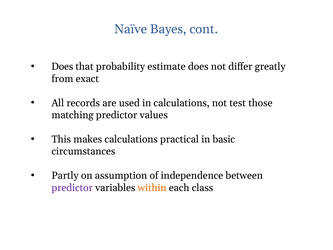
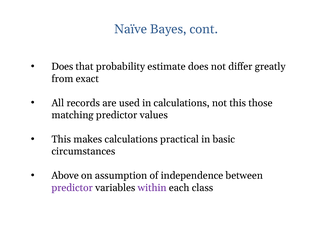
not test: test -> this (238, 103)
Partly: Partly -> Above (65, 176)
within colour: orange -> purple (152, 188)
